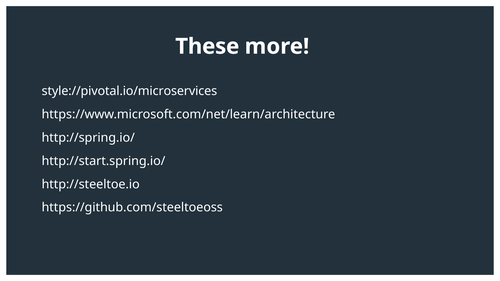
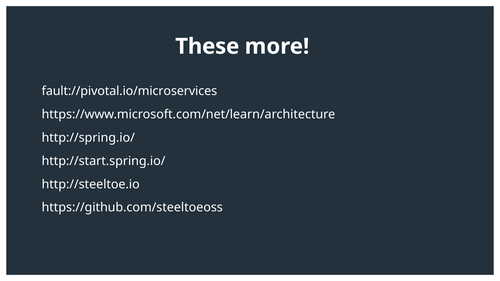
style://pivotal.io/microservices: style://pivotal.io/microservices -> fault://pivotal.io/microservices (129, 91)
